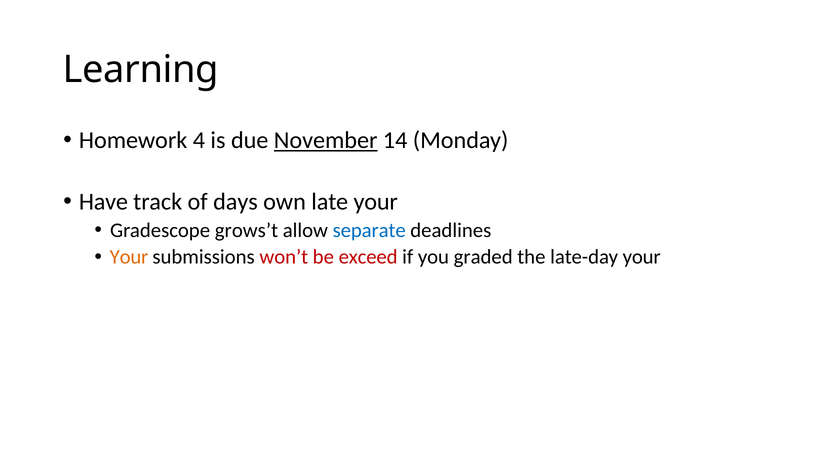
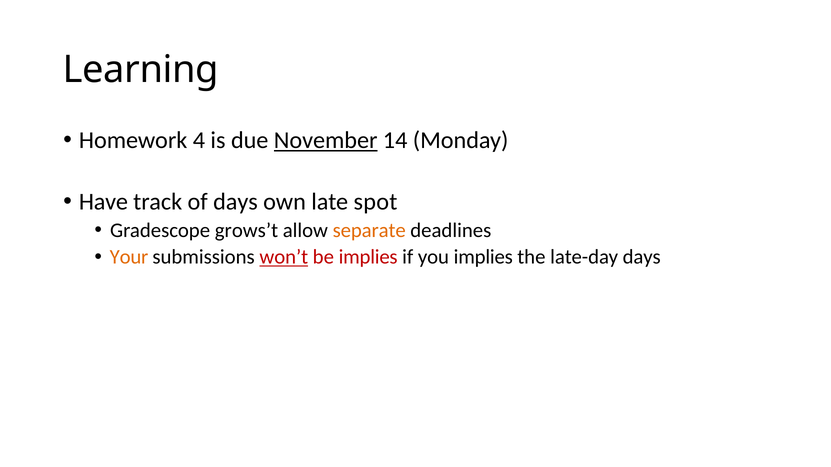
late your: your -> spot (376, 202)
separate colour: blue -> orange (369, 231)
won’t underline: none -> present (284, 257)
be exceed: exceed -> implies (368, 257)
you graded: graded -> implies (483, 257)
late-day your: your -> days (642, 257)
